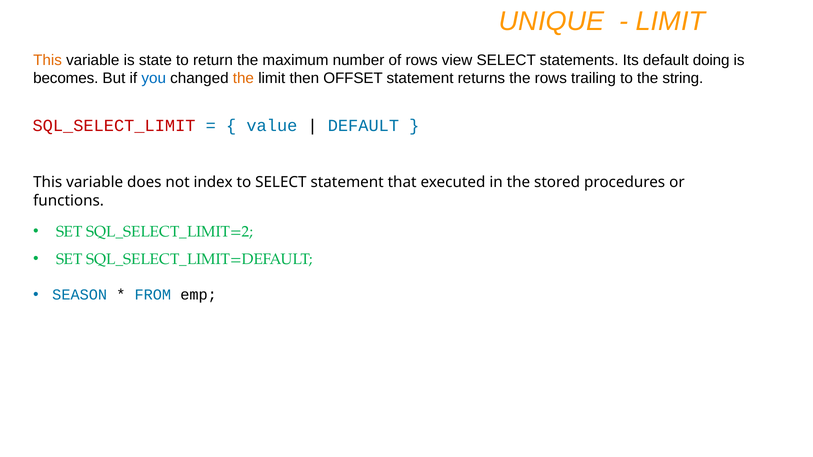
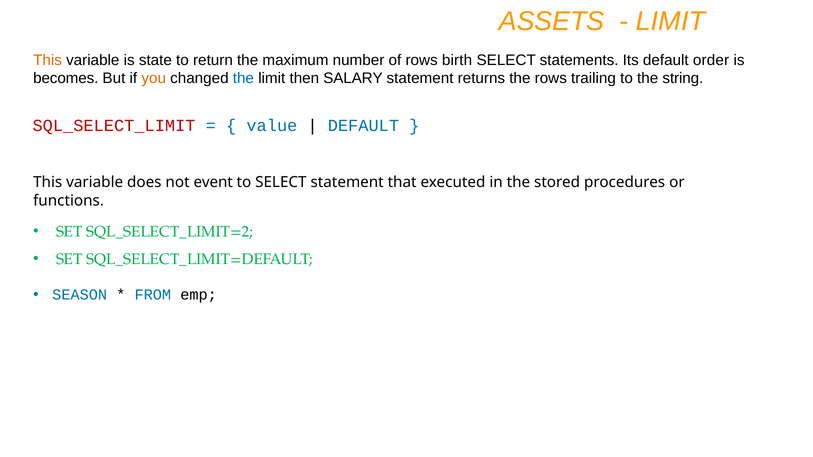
UNIQUE: UNIQUE -> ASSETS (552, 21)
view: view -> birth (457, 60)
doing: doing -> order (711, 60)
you colour: blue -> orange (154, 78)
the colour: orange -> blue (243, 78)
OFFSET: OFFSET -> SALARY (353, 78)
index: index -> event (213, 182)
